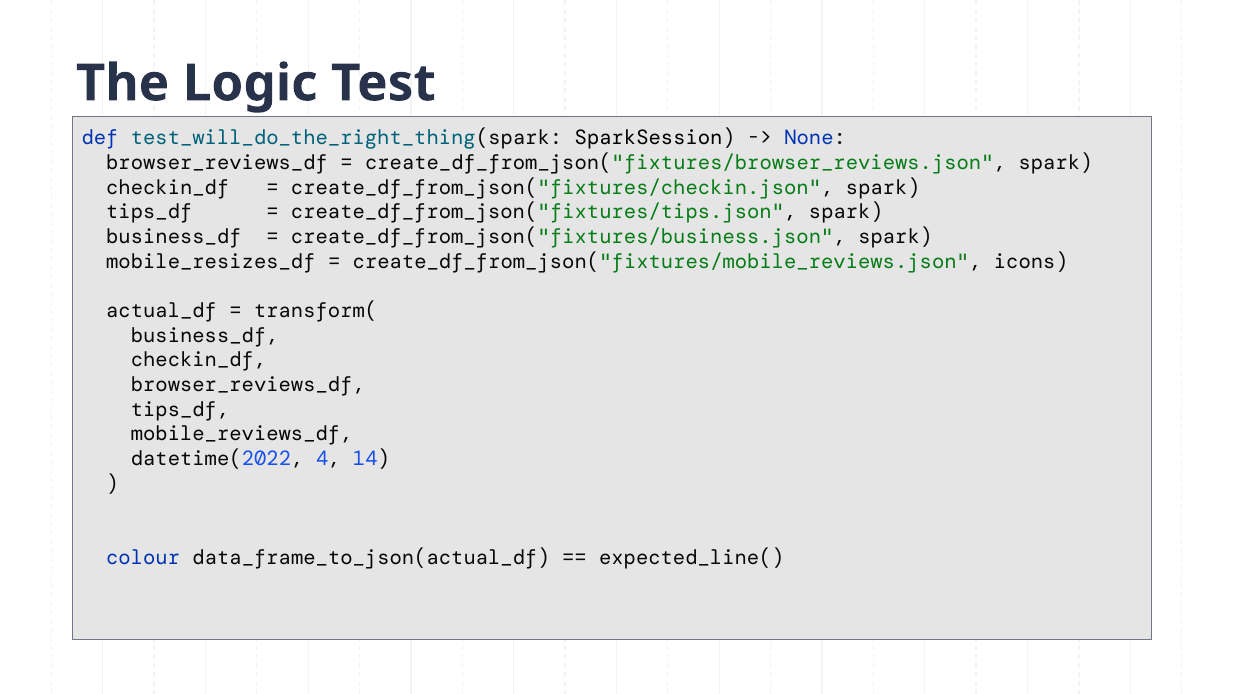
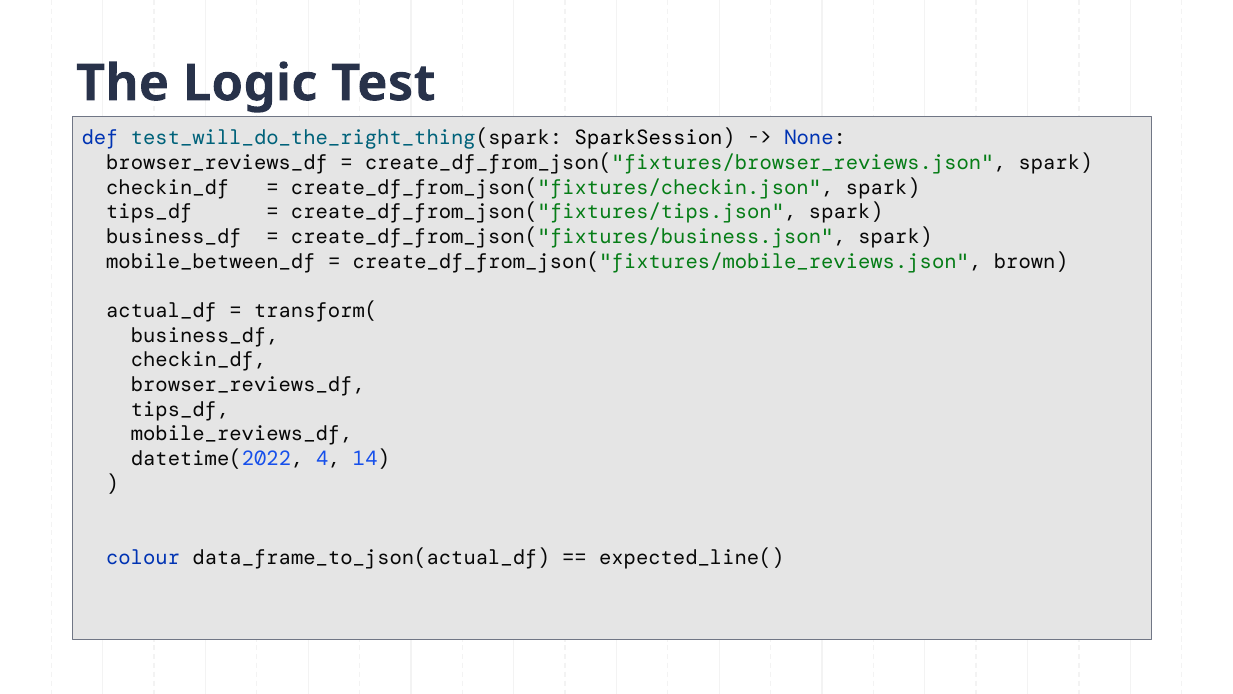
mobile_resizes_df: mobile_resizes_df -> mobile_between_df (211, 261)
icons: icons -> brown (1031, 261)
